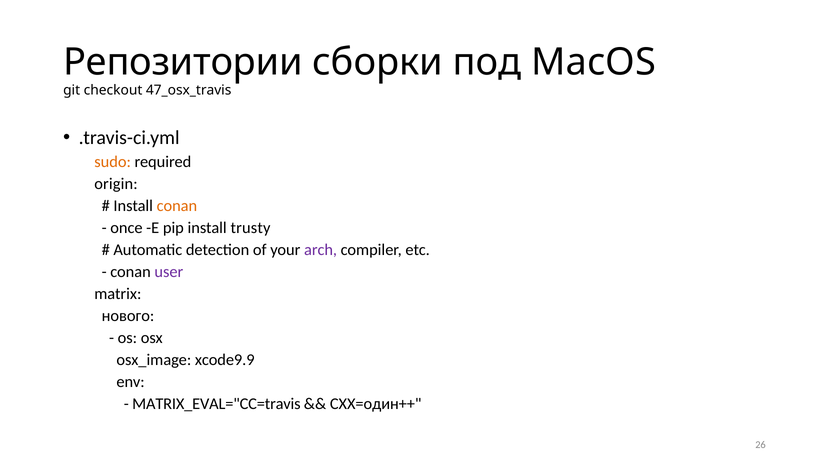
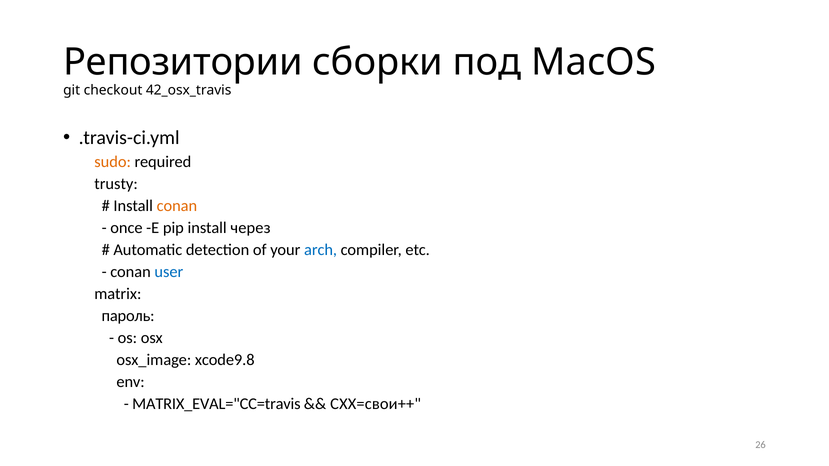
47_osx_travis: 47_osx_travis -> 42_osx_travis (189, 90)
origin: origin -> trusty (116, 184)
trusty: trusty -> через (251, 228)
arch colour: purple -> blue (321, 250)
user colour: purple -> blue (169, 272)
нового: нового -> пароль (128, 316)
xcode9.9: xcode9.9 -> xcode9.8 (225, 360)
CXX=один++: CXX=один++ -> CXX=свои++ (376, 404)
